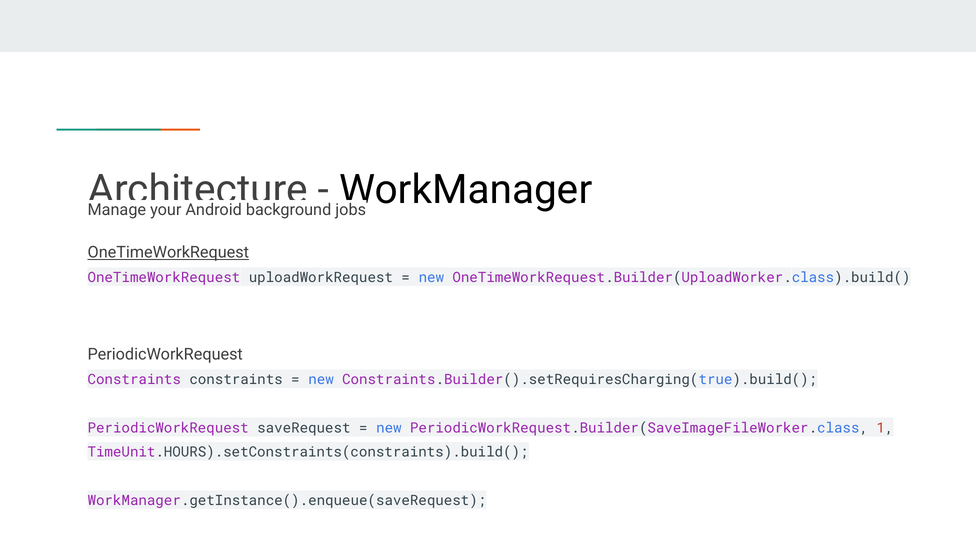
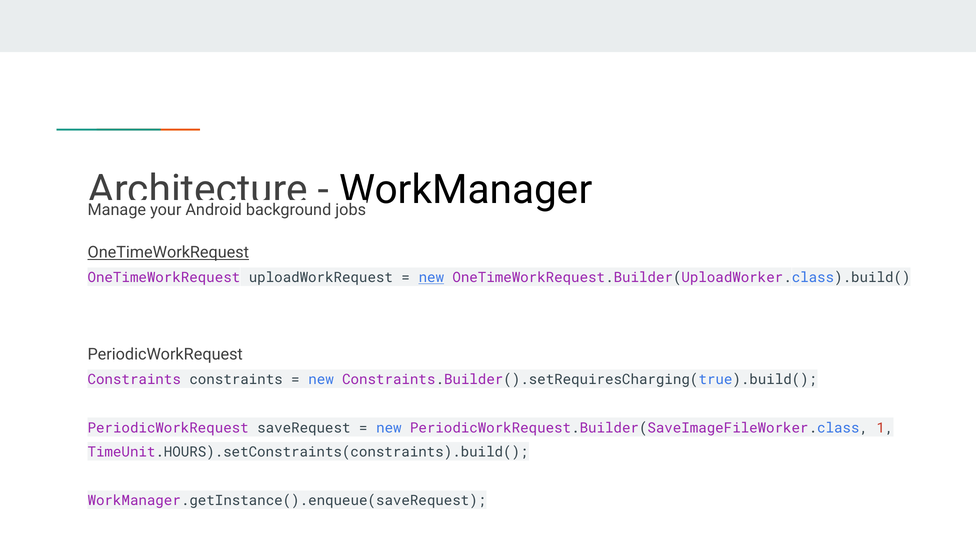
new underline: none -> present (431, 278)
